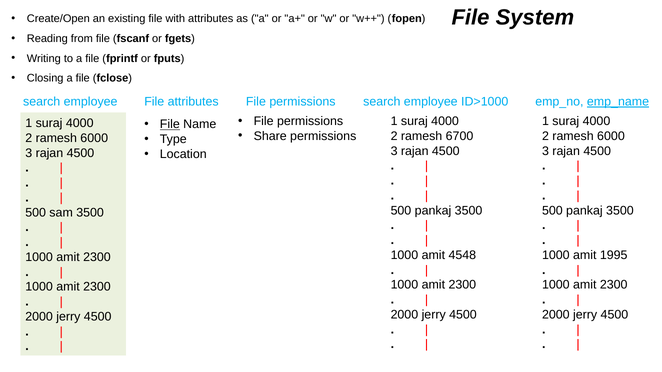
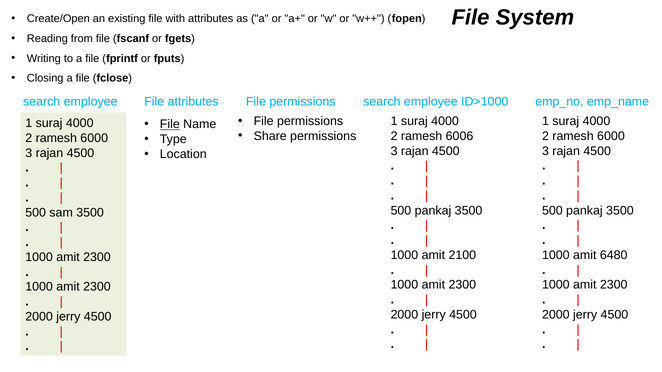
emp_name underline: present -> none (618, 102)
6700: 6700 -> 6006 (460, 136)
4548: 4548 -> 2100 (462, 255)
1995: 1995 -> 6480 (614, 255)
